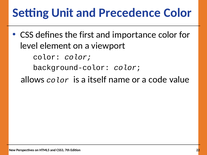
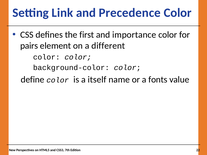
Unit: Unit -> Link (62, 13)
level: level -> pairs (29, 46)
viewport: viewport -> different (108, 46)
allows: allows -> define (33, 80)
code: code -> fonts (158, 80)
